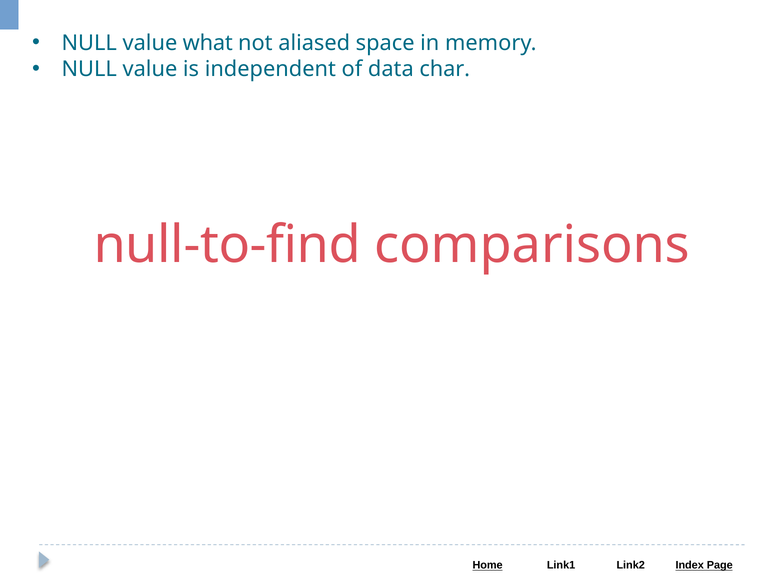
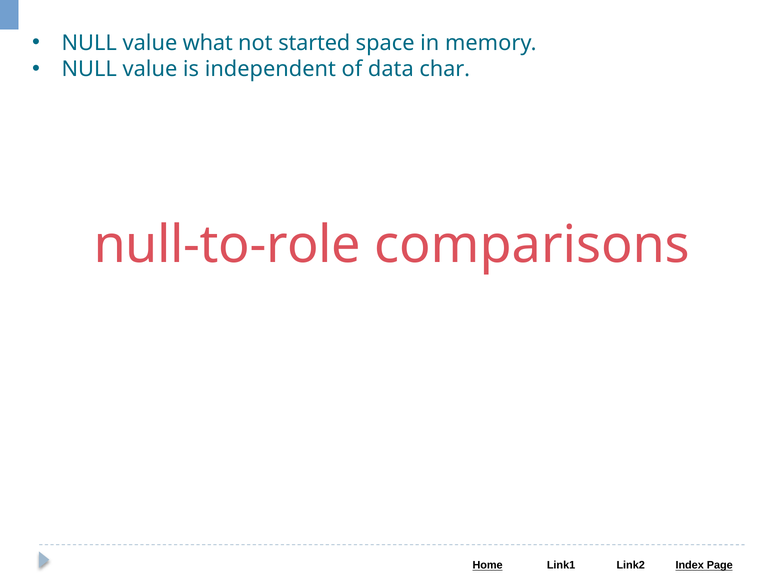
aliased: aliased -> started (314, 43)
null-to-find: null-to-find -> null-to-role (227, 245)
